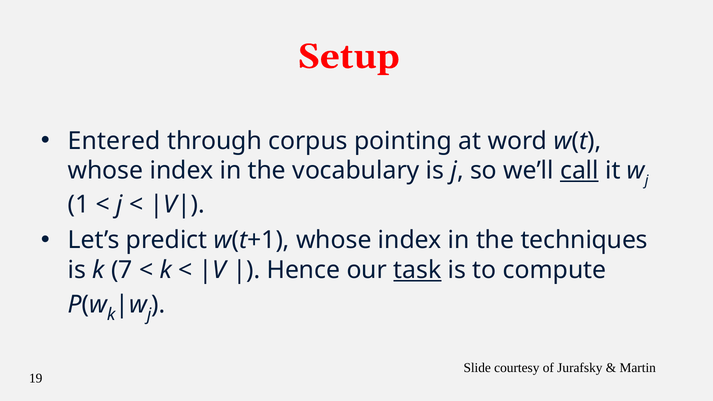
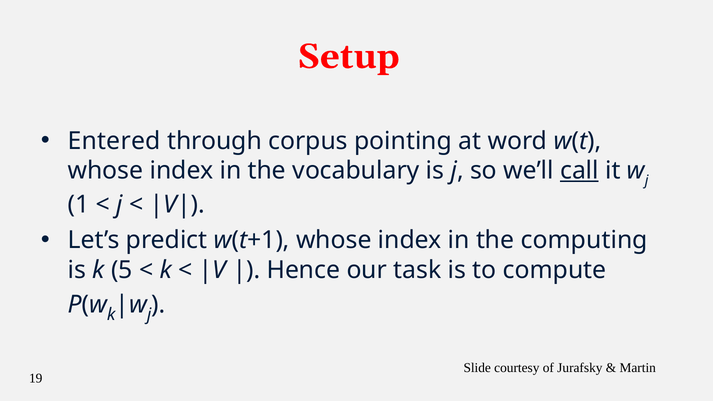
techniques: techniques -> computing (584, 240)
7: 7 -> 5 (122, 270)
task underline: present -> none (417, 270)
